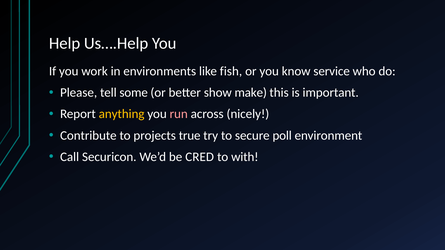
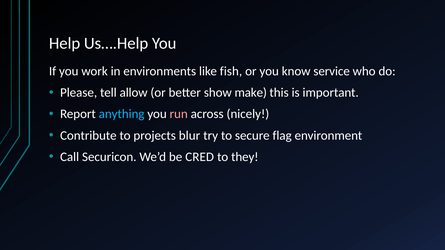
some: some -> allow (134, 93)
anything colour: yellow -> light blue (122, 114)
true: true -> blur (190, 136)
poll: poll -> flag (282, 136)
with: with -> they (245, 157)
